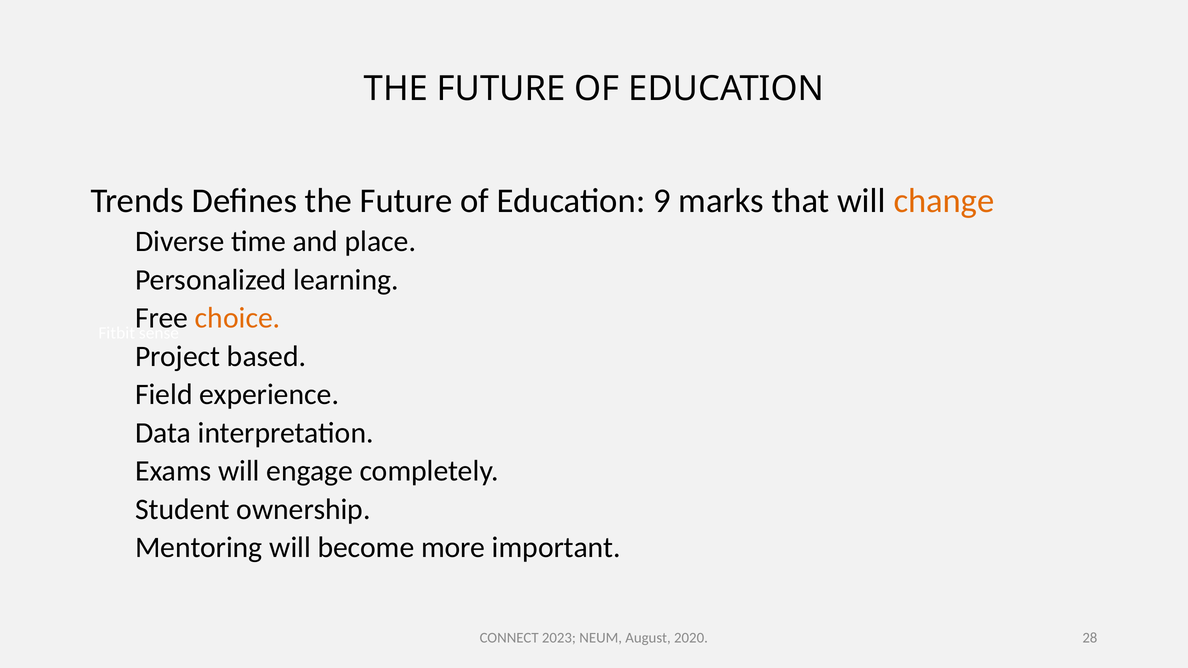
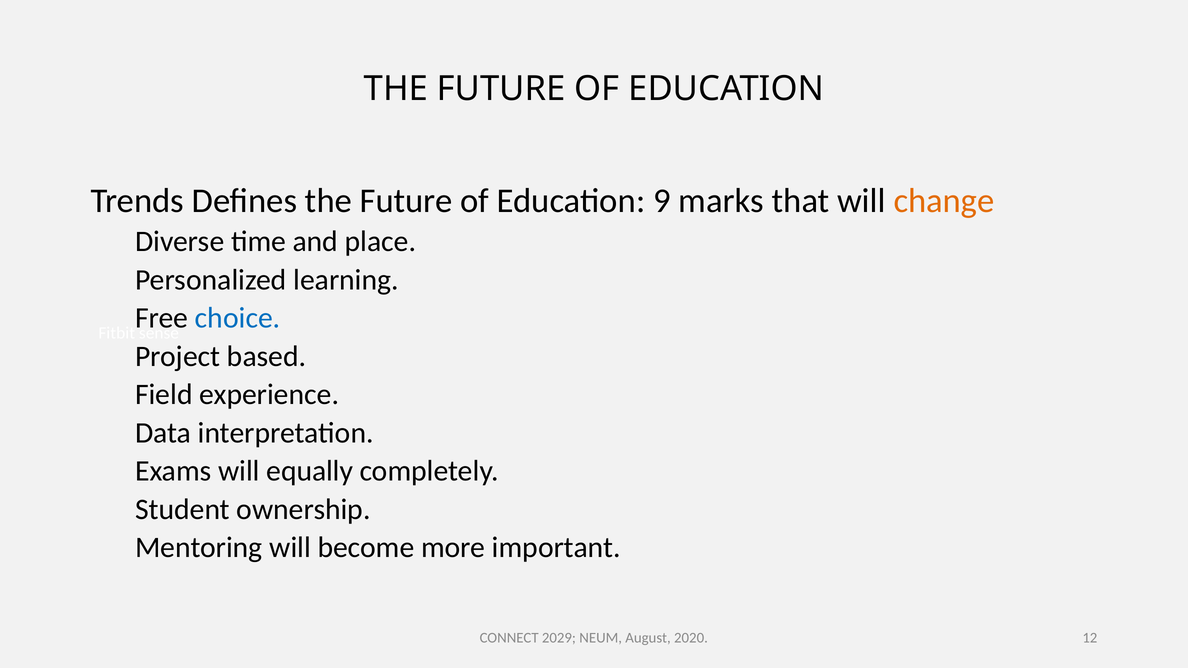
choice colour: orange -> blue (238, 318)
engage: engage -> equally (310, 471)
2023: 2023 -> 2029 (559, 638)
28: 28 -> 12 (1090, 638)
